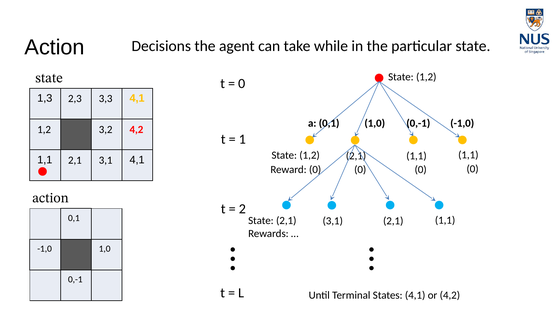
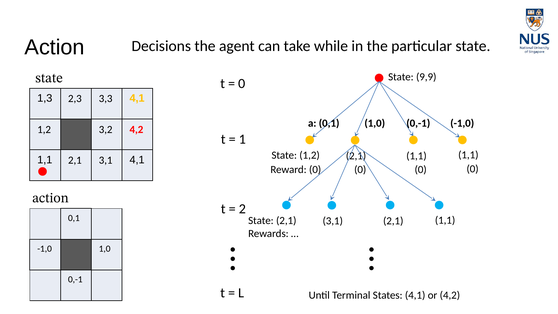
1,2: 1,2 -> 9,9 (426, 77)
